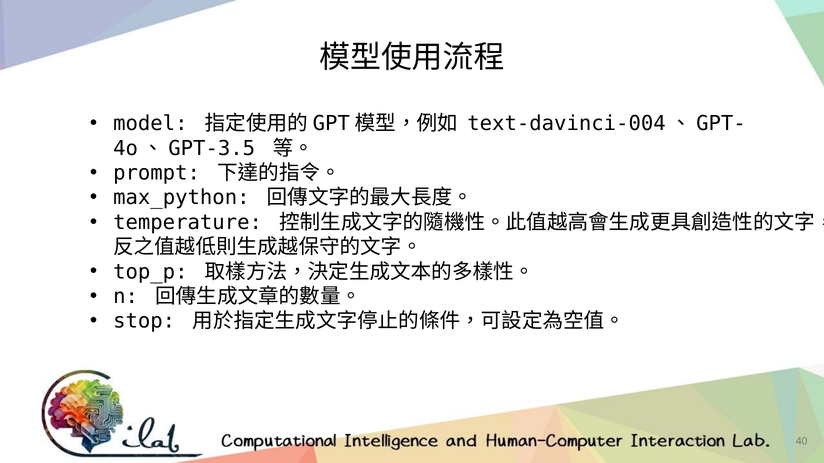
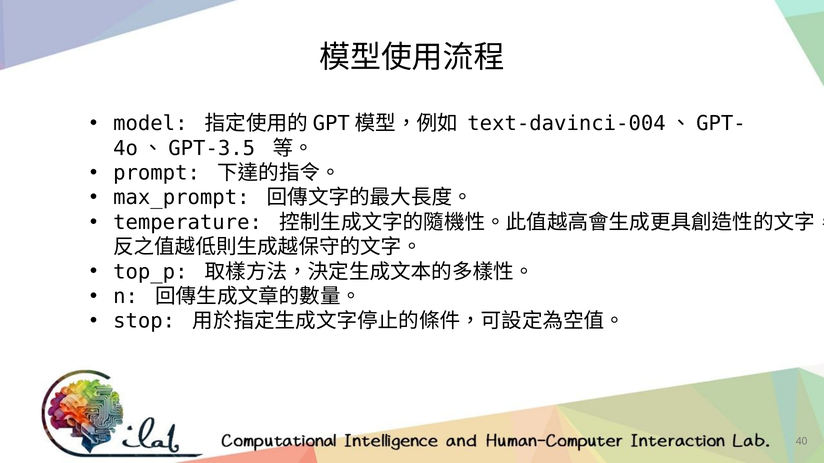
max_python: max_python -> max_prompt (181, 198)
